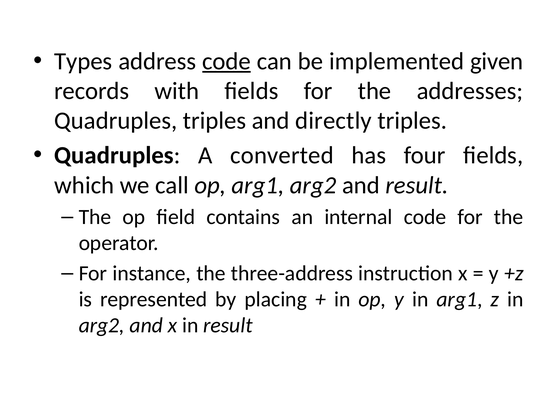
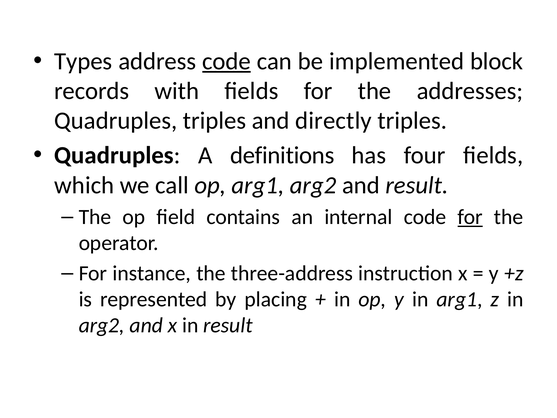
given: given -> block (497, 61)
converted: converted -> definitions (282, 155)
for underline: none -> present (470, 217)
